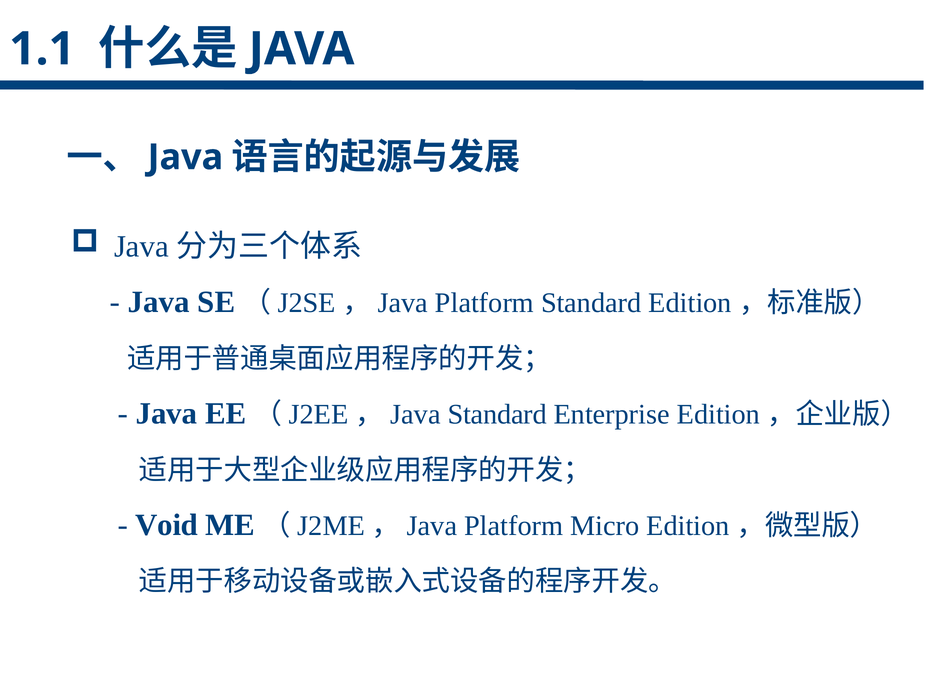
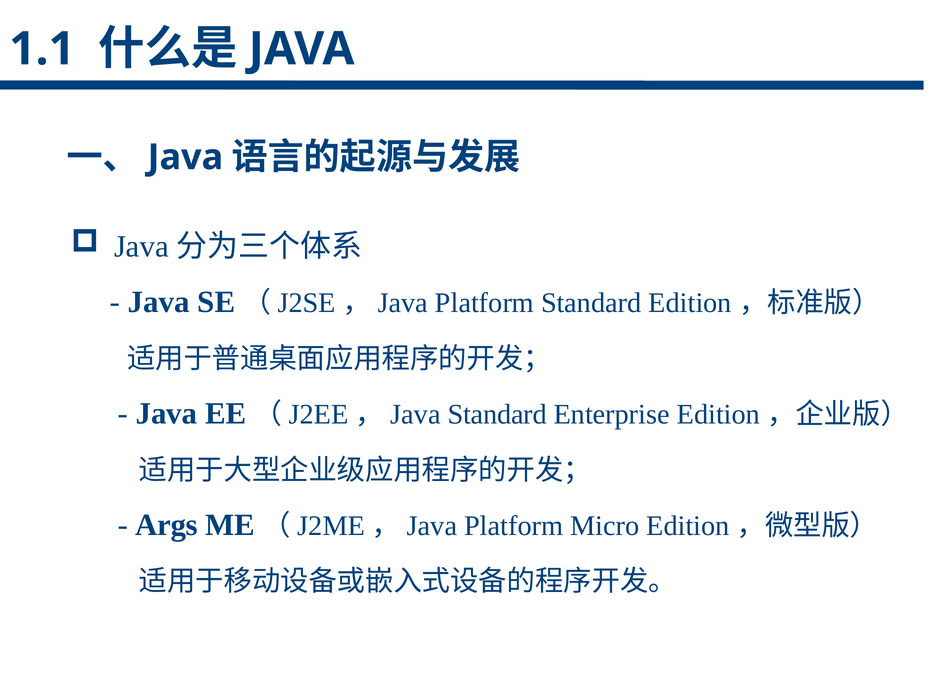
Void: Void -> Args (167, 525)
